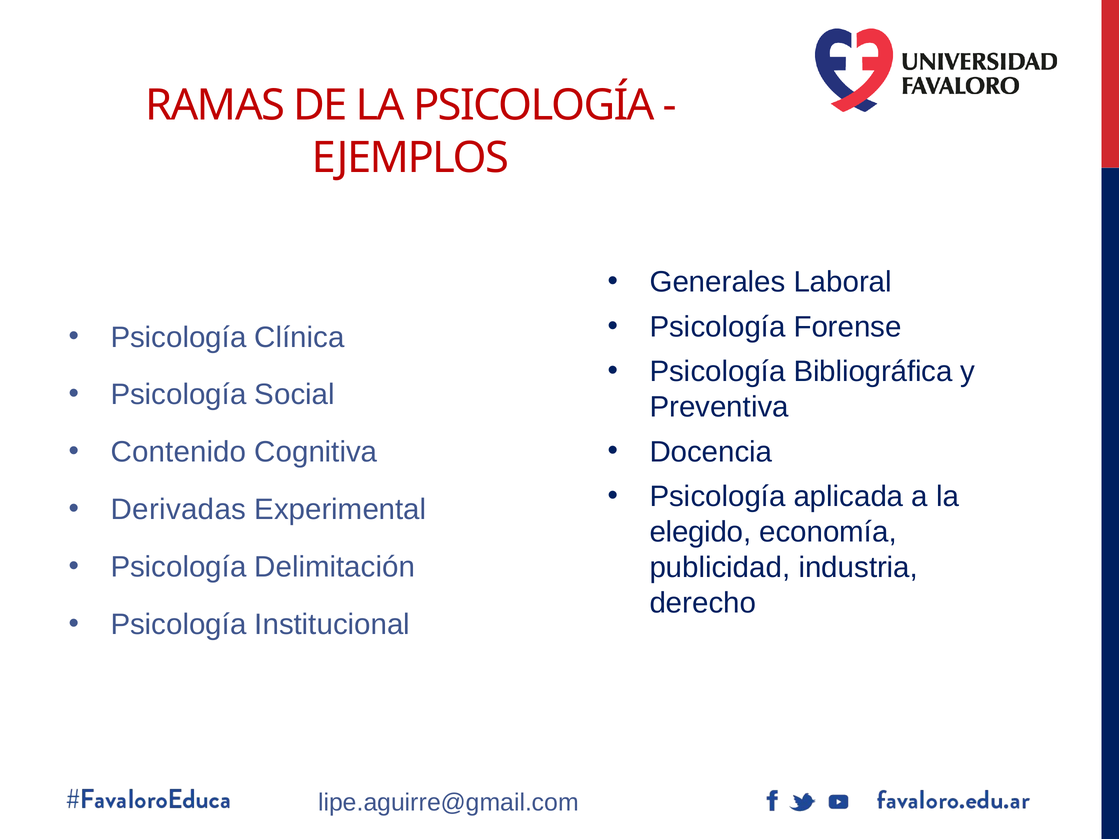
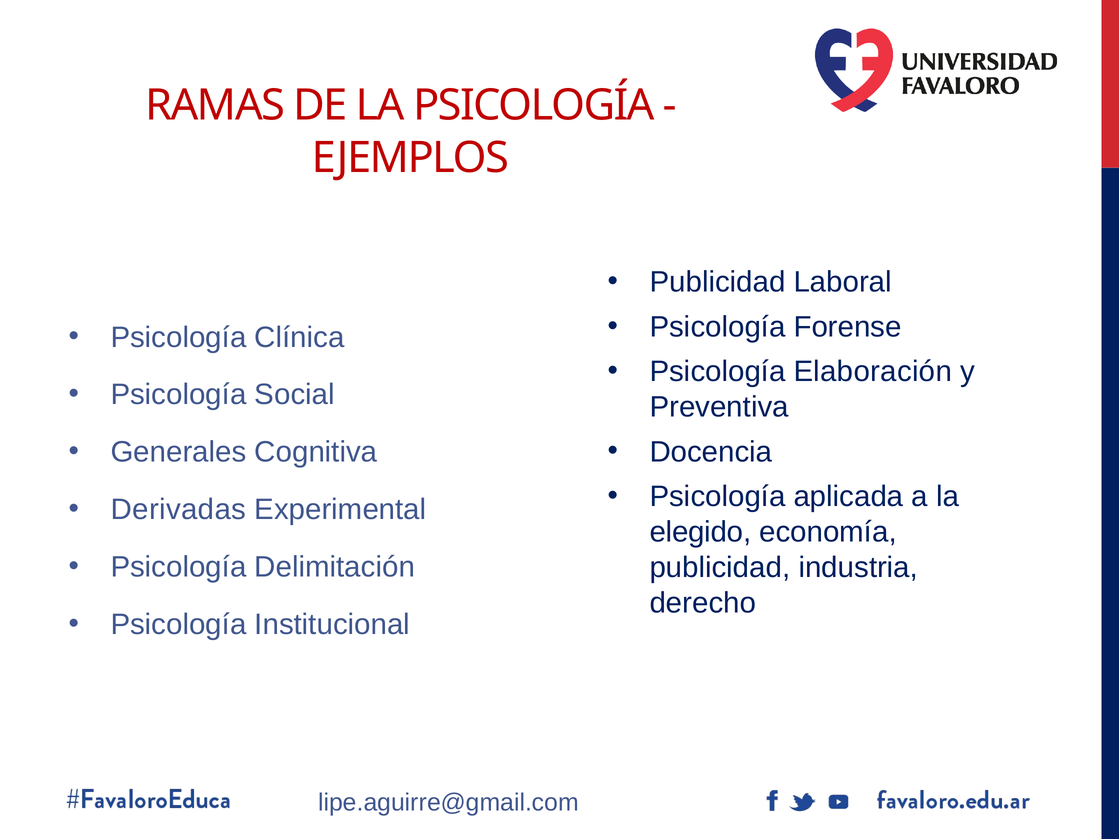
Generales: Generales -> Publicidad (718, 282)
Bibliográfica: Bibliográfica -> Elaboración (873, 372)
Contenido: Contenido -> Generales (179, 452)
